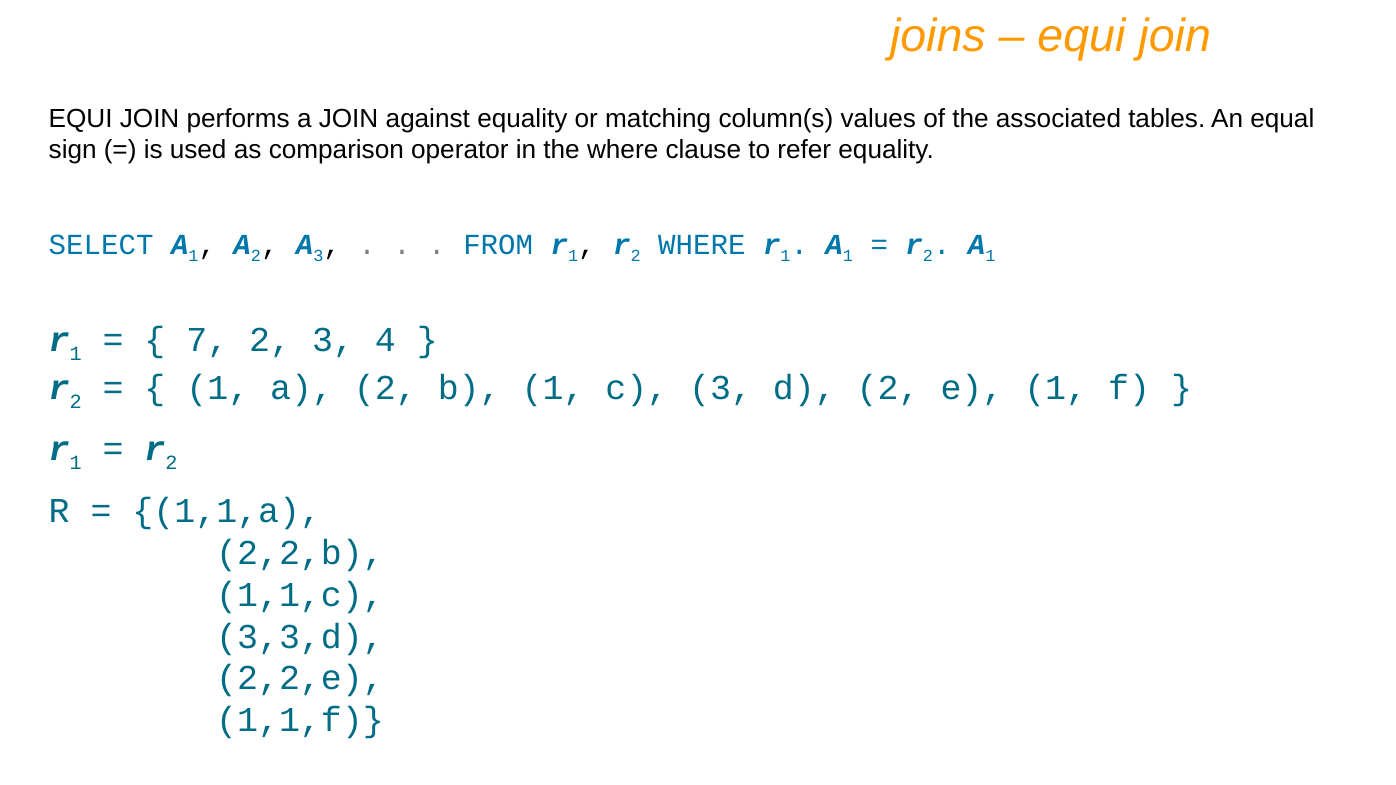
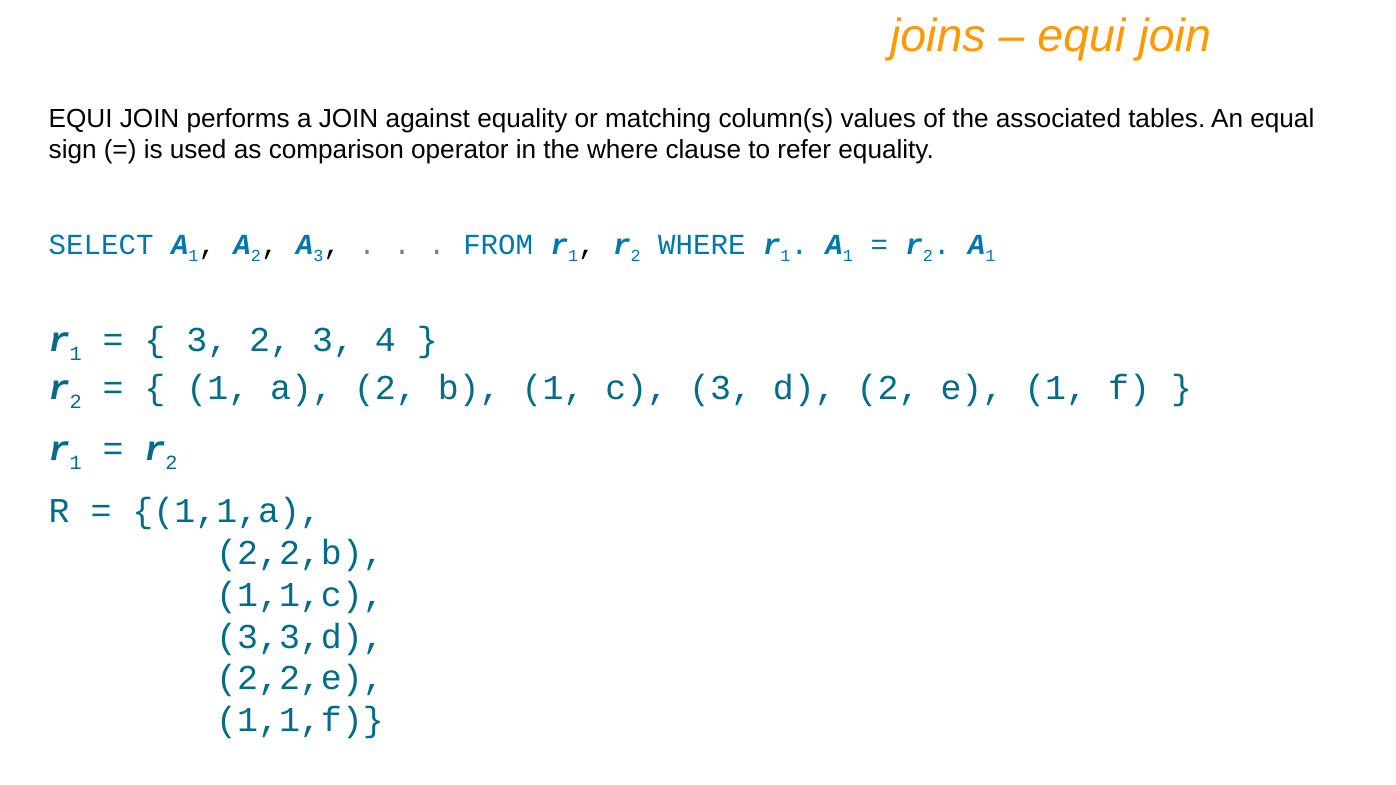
7: 7 -> 3 (207, 340)
